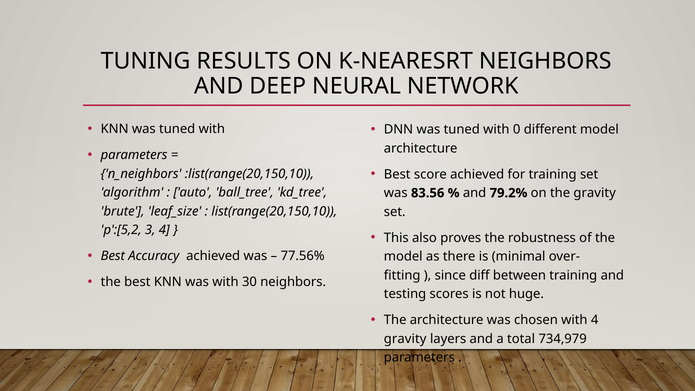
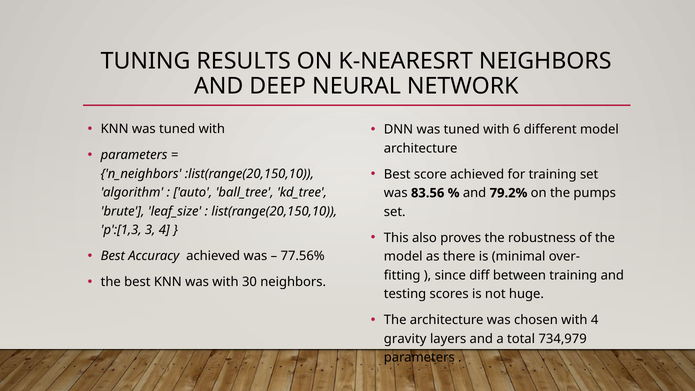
0: 0 -> 6 (517, 129)
the gravity: gravity -> pumps (595, 193)
p':[5,2: p':[5,2 -> p':[1,3 (121, 230)
